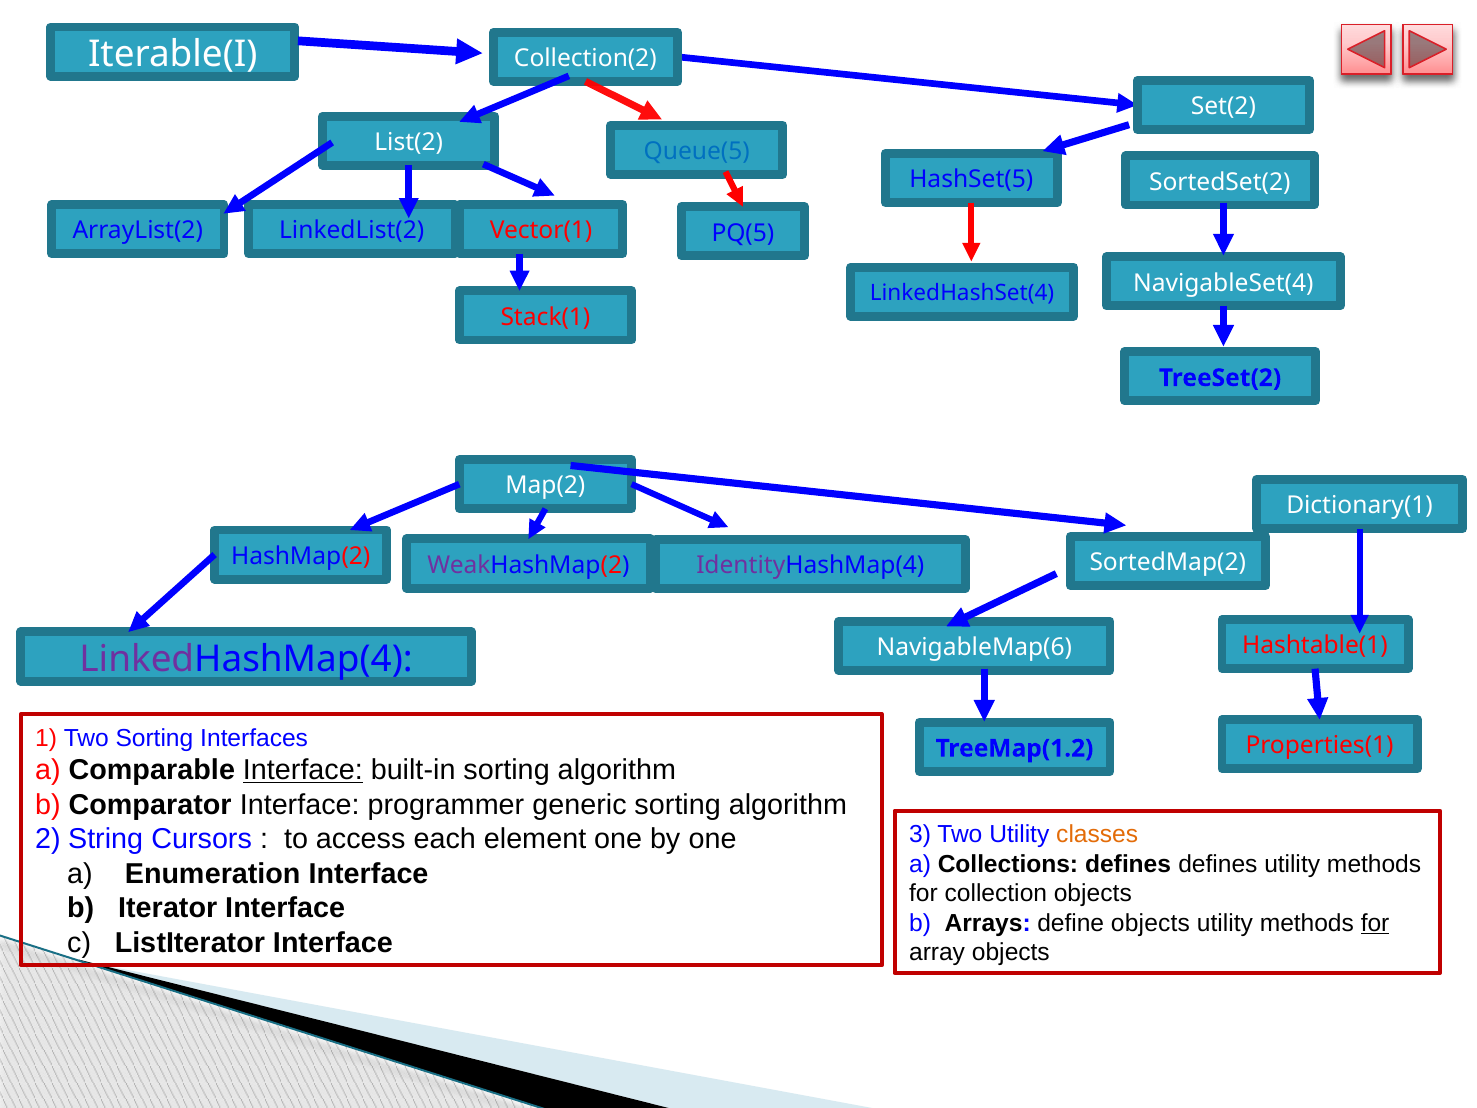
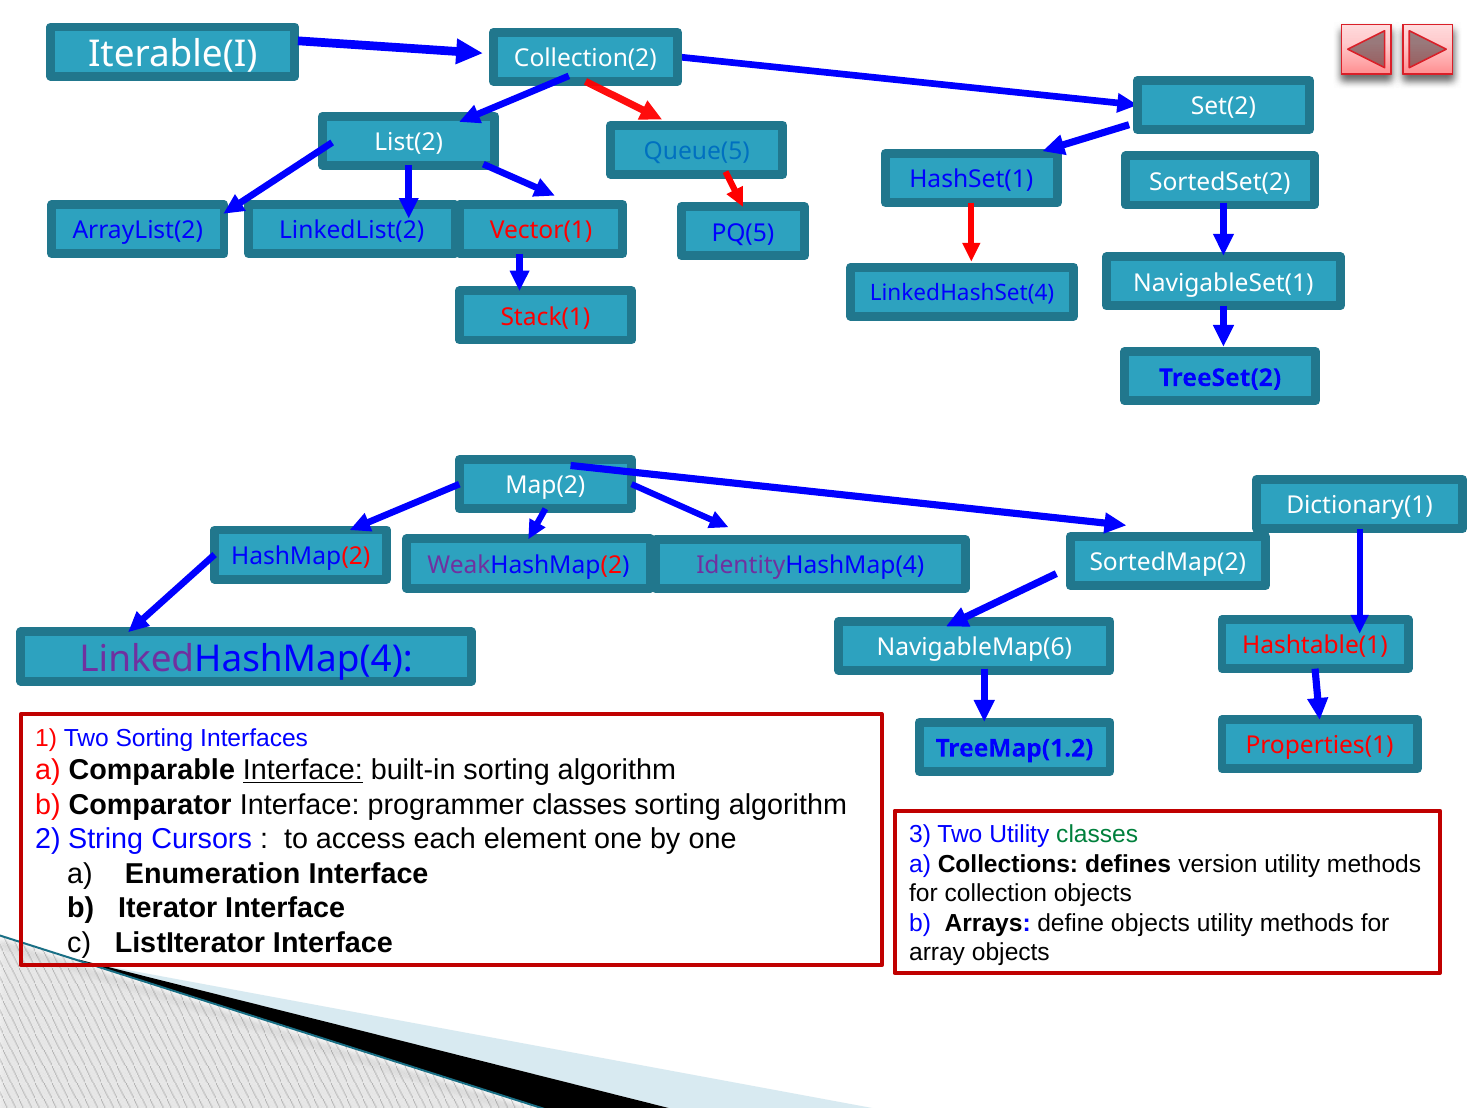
HashSet(5: HashSet(5 -> HashSet(1 (971, 180)
NavigableSet(4: NavigableSet(4 -> NavigableSet(1 (1223, 283)
programmer generic: generic -> classes (580, 805)
classes colour: orange -> green (1097, 834)
defines defines: defines -> version (1218, 864)
for underline: present -> none (1375, 923)
